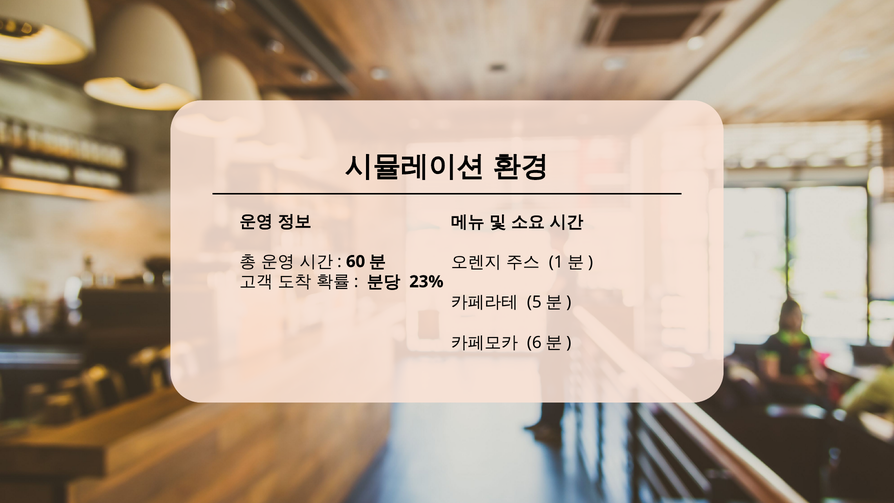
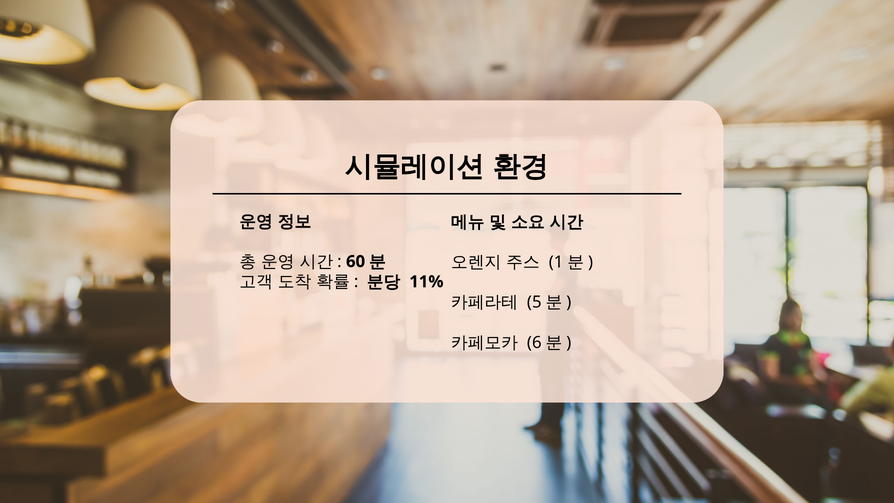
23%: 23% -> 11% (426, 282)
